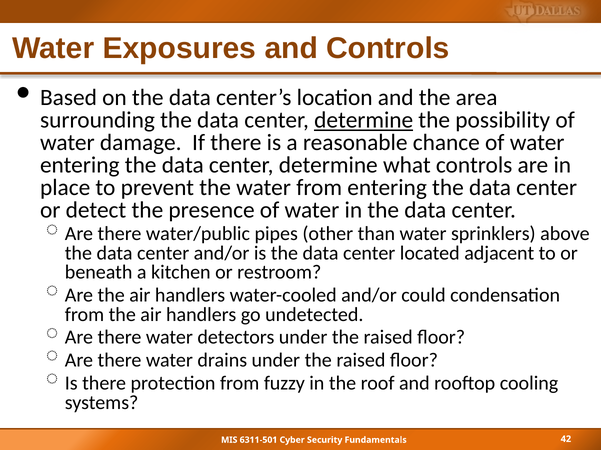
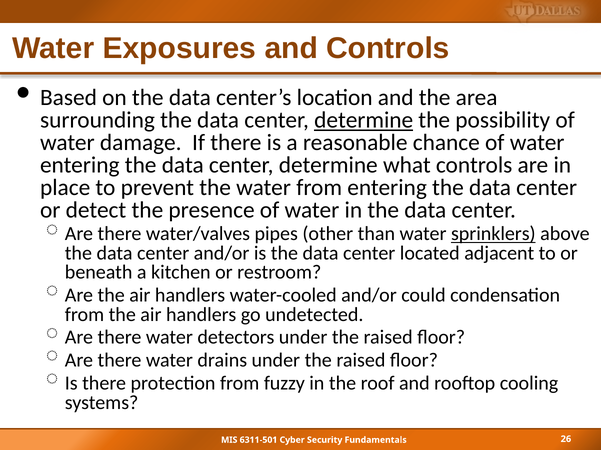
water/public: water/public -> water/valves (198, 234)
sprinklers underline: none -> present (493, 234)
42: 42 -> 26 (566, 440)
